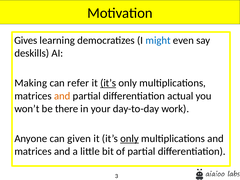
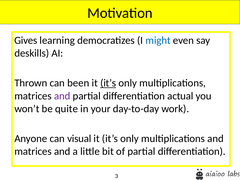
Making: Making -> Thrown (31, 83)
refer: refer -> been (78, 83)
and colour: orange -> purple (62, 96)
there: there -> quite (67, 109)
given: given -> visual (79, 139)
only underline: present -> none (129, 139)
